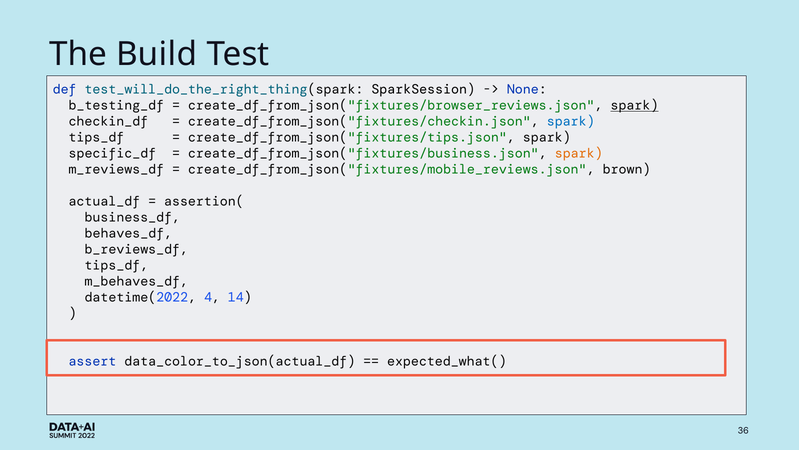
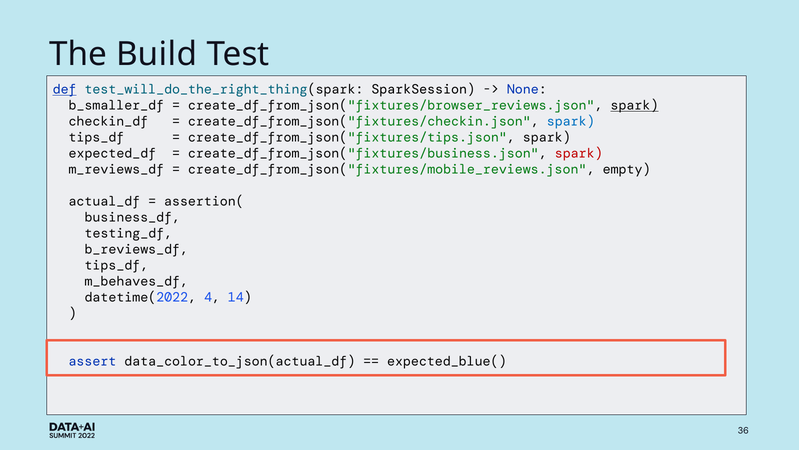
def underline: none -> present (65, 89)
b_testing_df: b_testing_df -> b_smaller_df (116, 105)
specific_df: specific_df -> expected_df (112, 153)
spark colour: orange -> red (579, 153)
brown: brown -> empty (627, 169)
behaves_df: behaves_df -> testing_df (128, 233)
expected_what(: expected_what( -> expected_blue( (447, 361)
